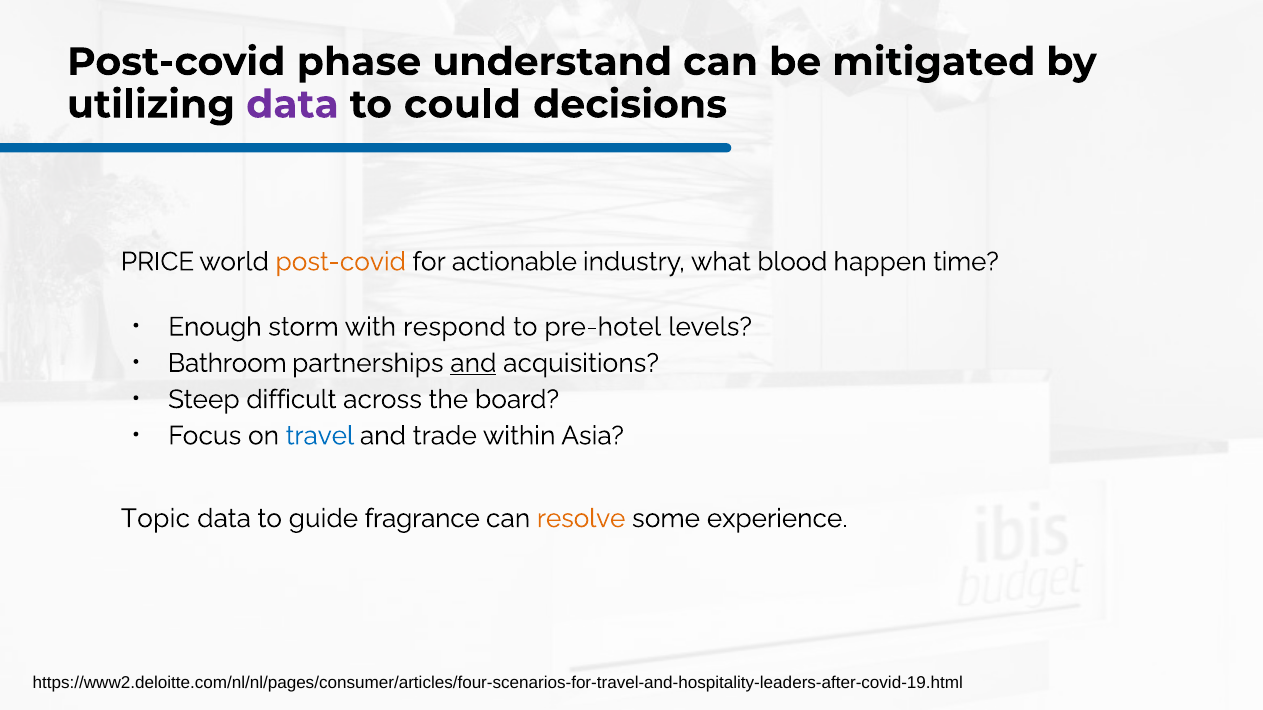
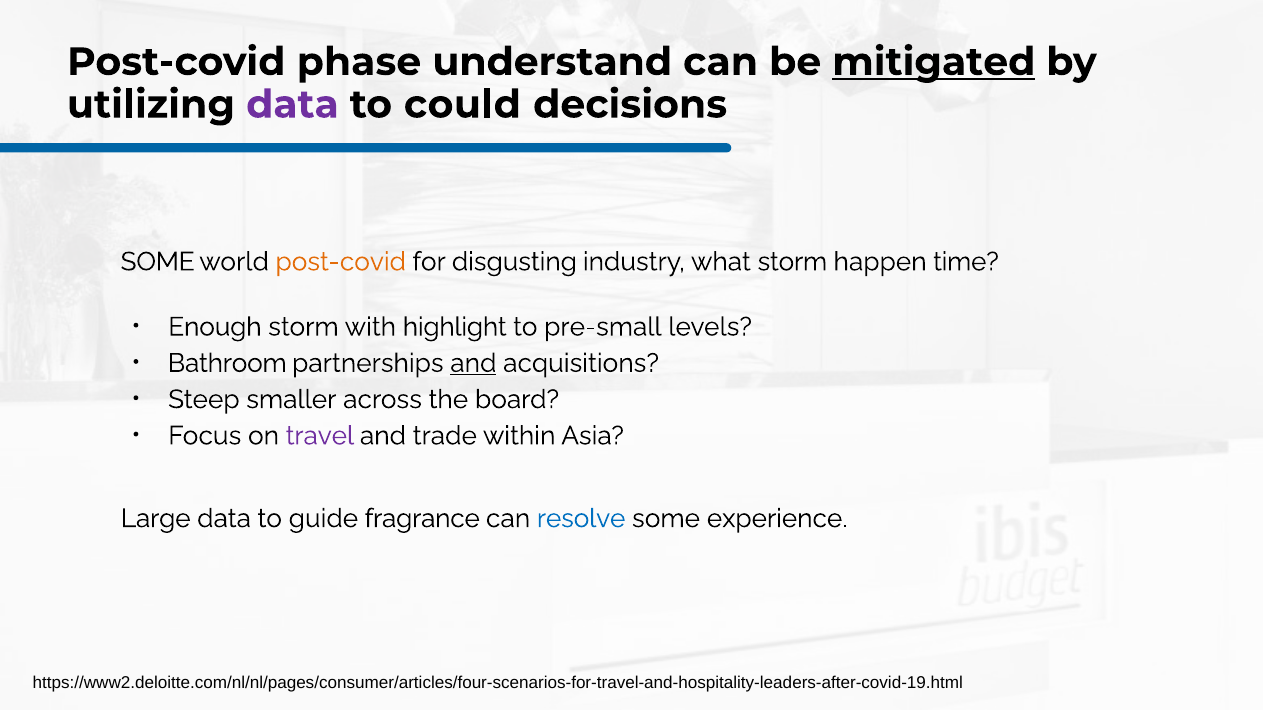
mitigated underline: none -> present (934, 62)
PRICE: PRICE -> SOME (158, 262)
actionable: actionable -> disgusting (514, 262)
what blood: blood -> storm (792, 262)
respond: respond -> highlight (455, 327)
pre-hotel: pre-hotel -> pre-small (603, 327)
difficult: difficult -> smaller (291, 400)
travel colour: blue -> purple (320, 436)
Topic: Topic -> Large (156, 519)
resolve colour: orange -> blue (581, 519)
